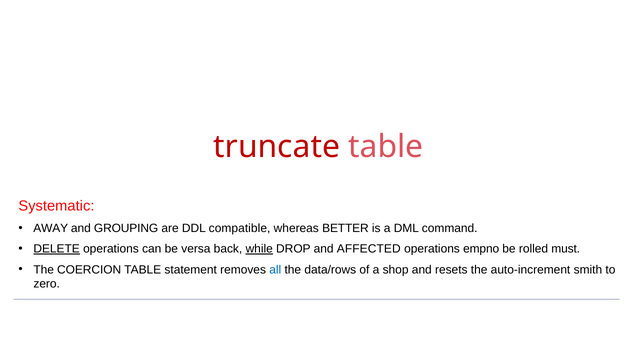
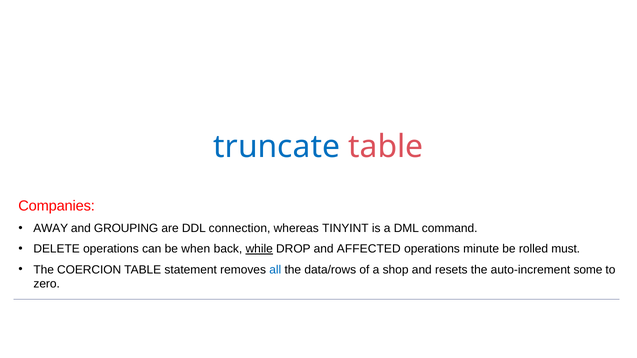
truncate colour: red -> blue (277, 147)
Systematic: Systematic -> Companies (57, 206)
compatible: compatible -> connection (240, 228)
BETTER: BETTER -> TINYINT (345, 228)
DELETE underline: present -> none (57, 249)
versa: versa -> when (196, 249)
empno: empno -> minute (481, 249)
smith: smith -> some (588, 270)
